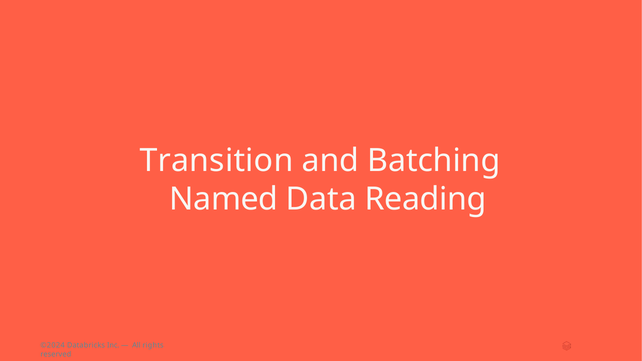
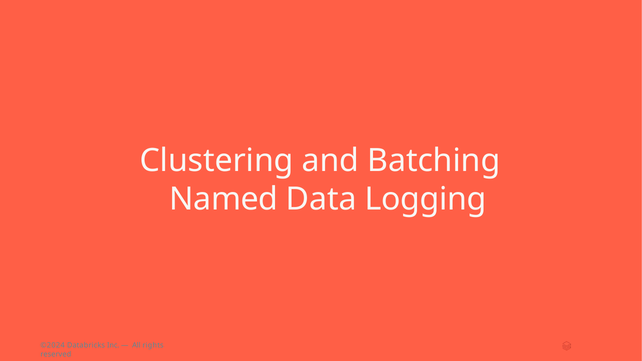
Transition: Transition -> Clustering (217, 161)
Reading: Reading -> Logging (426, 199)
